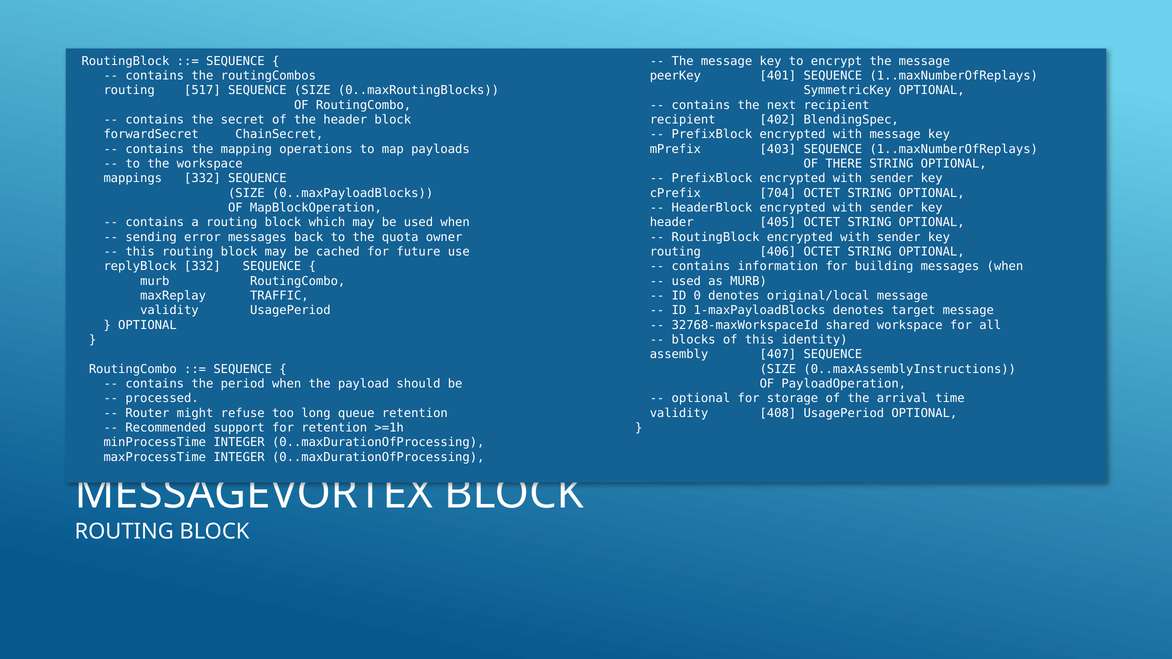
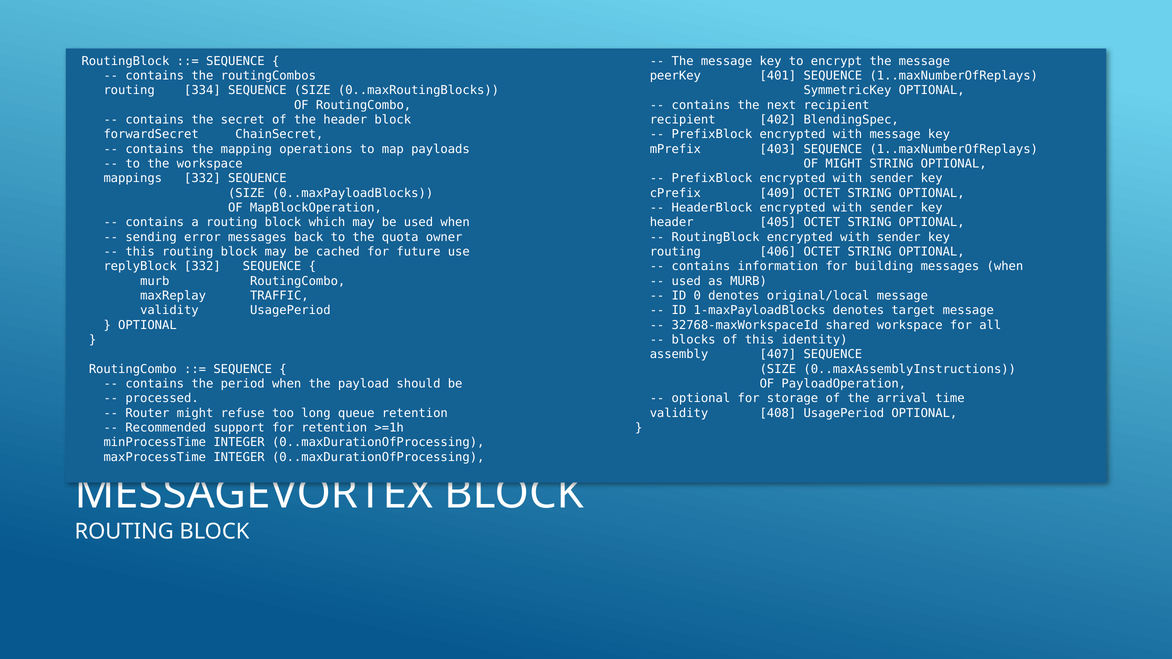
517: 517 -> 334 (202, 90)
OF THERE: THERE -> MIGHT (844, 164)
704: 704 -> 409 (778, 193)
